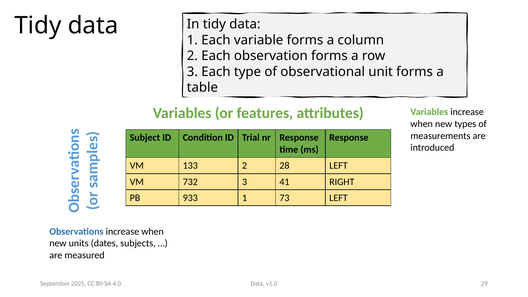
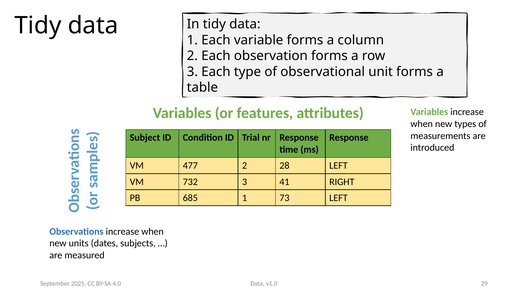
133: 133 -> 477 (190, 166)
933: 933 -> 685 (190, 198)
